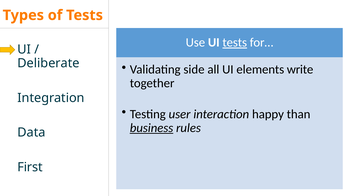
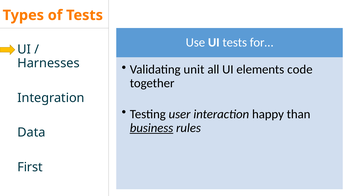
tests underline: present -> none (235, 42)
Deliberate: Deliberate -> Harnesses (49, 63)
side: side -> unit (194, 69)
write: write -> code (300, 69)
